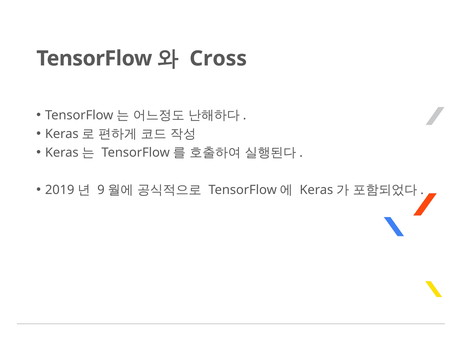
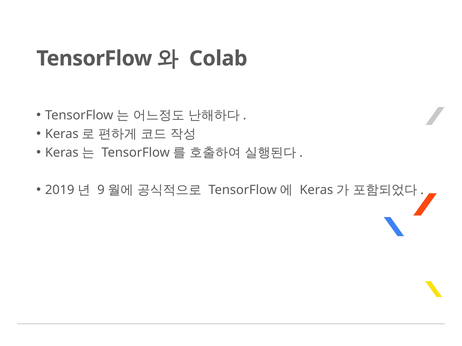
Cross: Cross -> Colab (218, 59)
